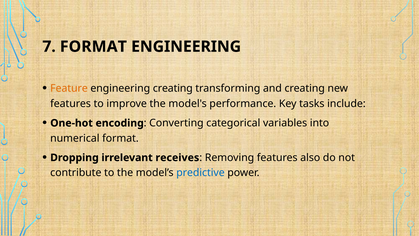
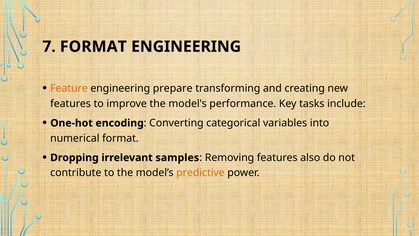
engineering creating: creating -> prepare (173, 88)
receives: receives -> samples (177, 157)
predictive colour: blue -> orange (200, 173)
